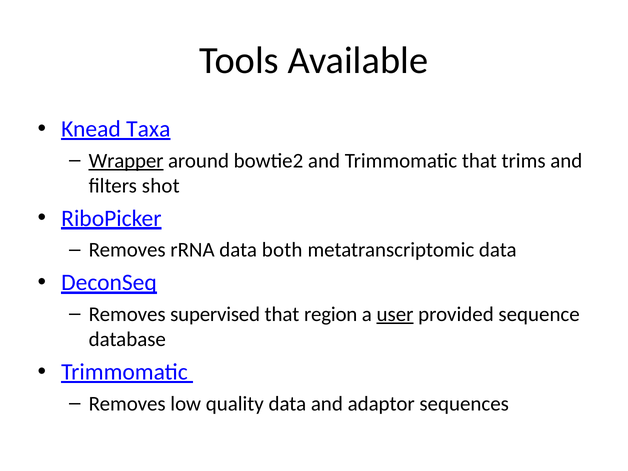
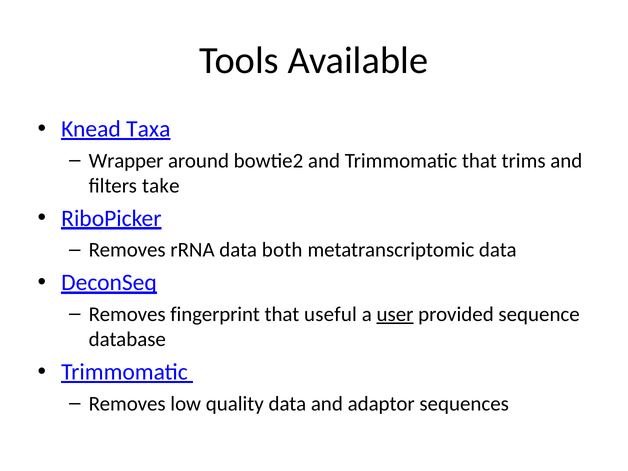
Wrapper underline: present -> none (126, 161)
shot: shot -> take (161, 186)
supervised: supervised -> fingerprint (215, 314)
region: region -> useful (330, 314)
